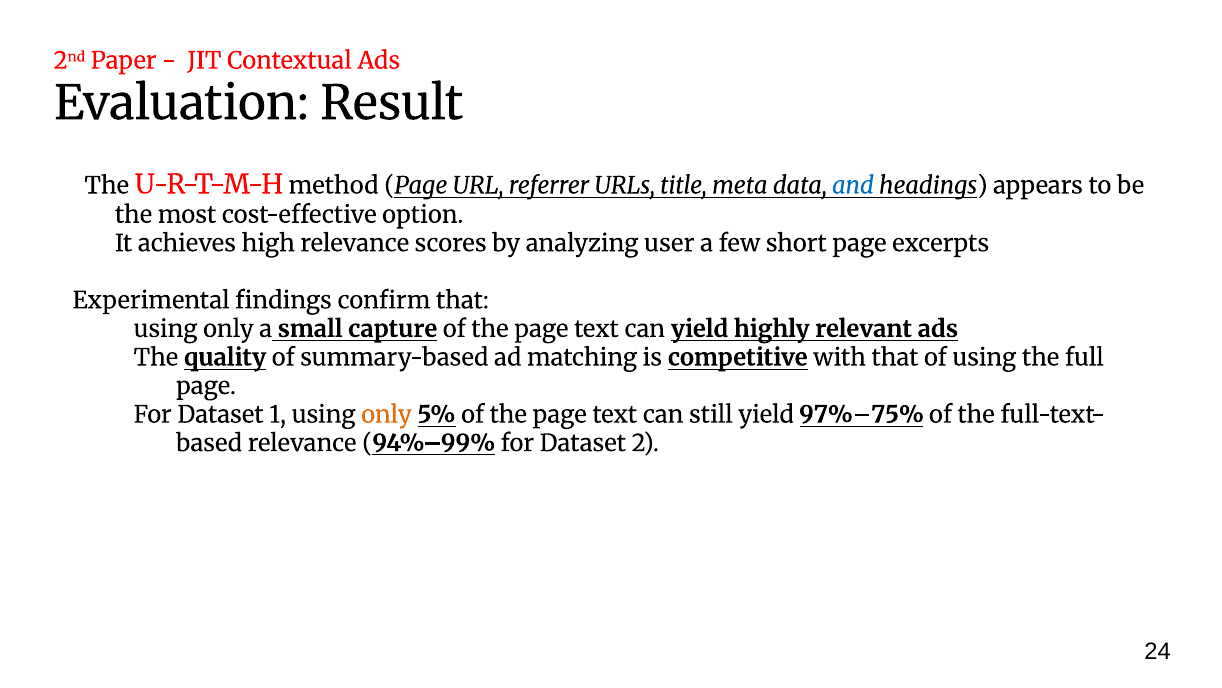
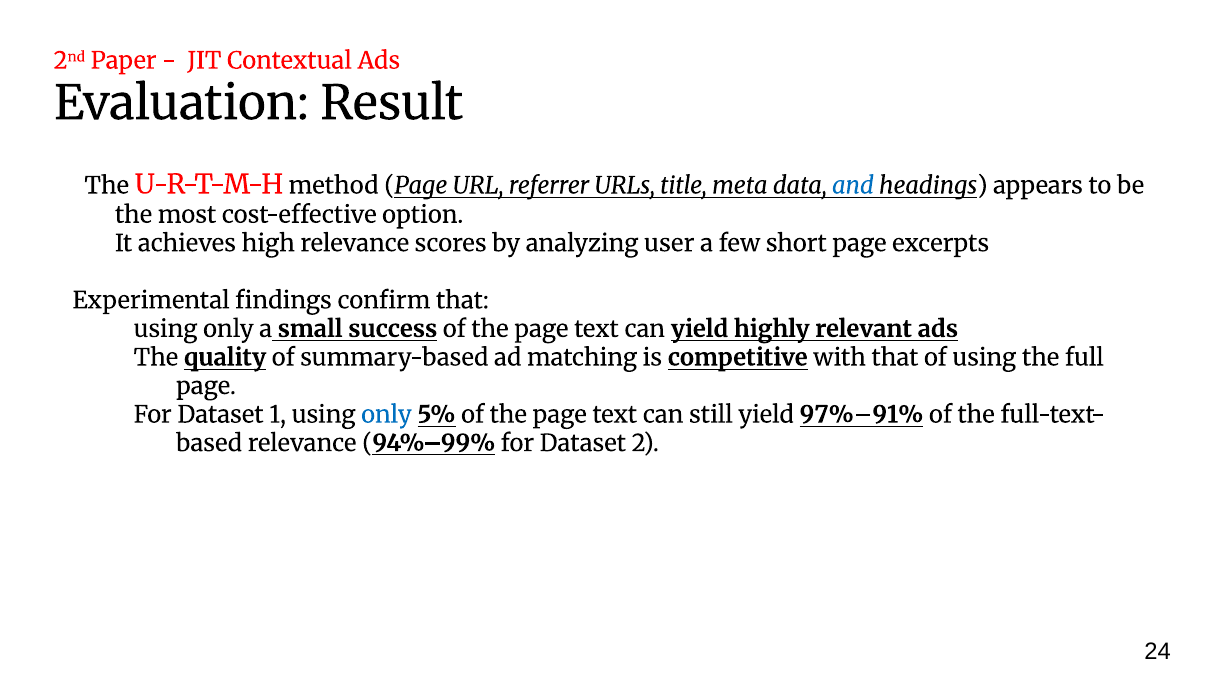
capture: capture -> success (393, 329)
only colour: orange -> blue (386, 414)
97%–75%: 97%–75% -> 97%–91% (861, 414)
